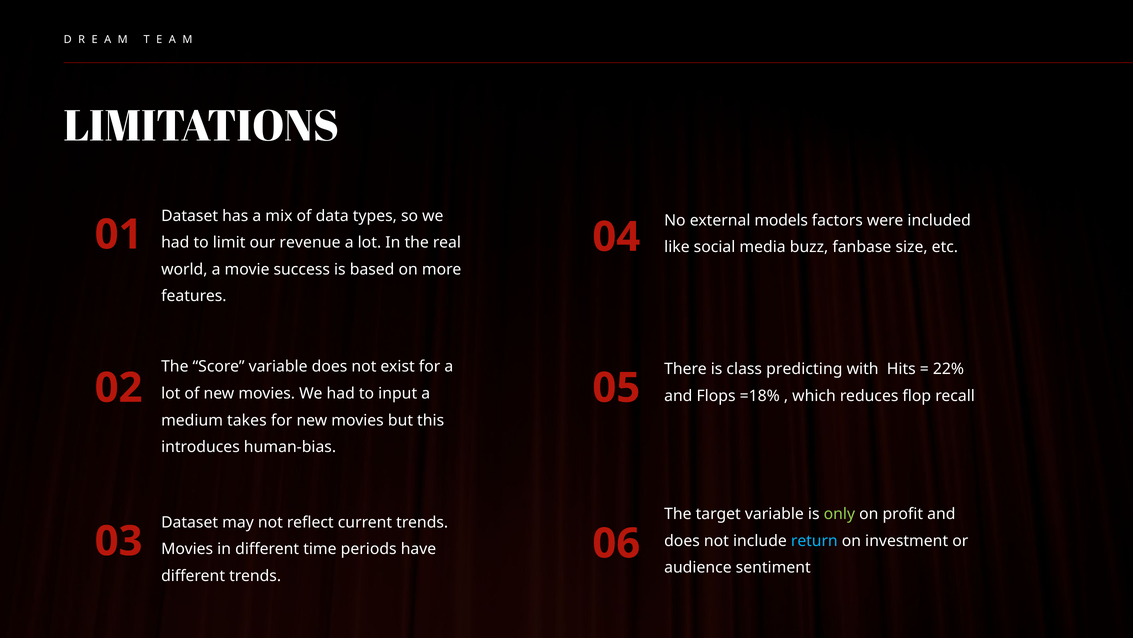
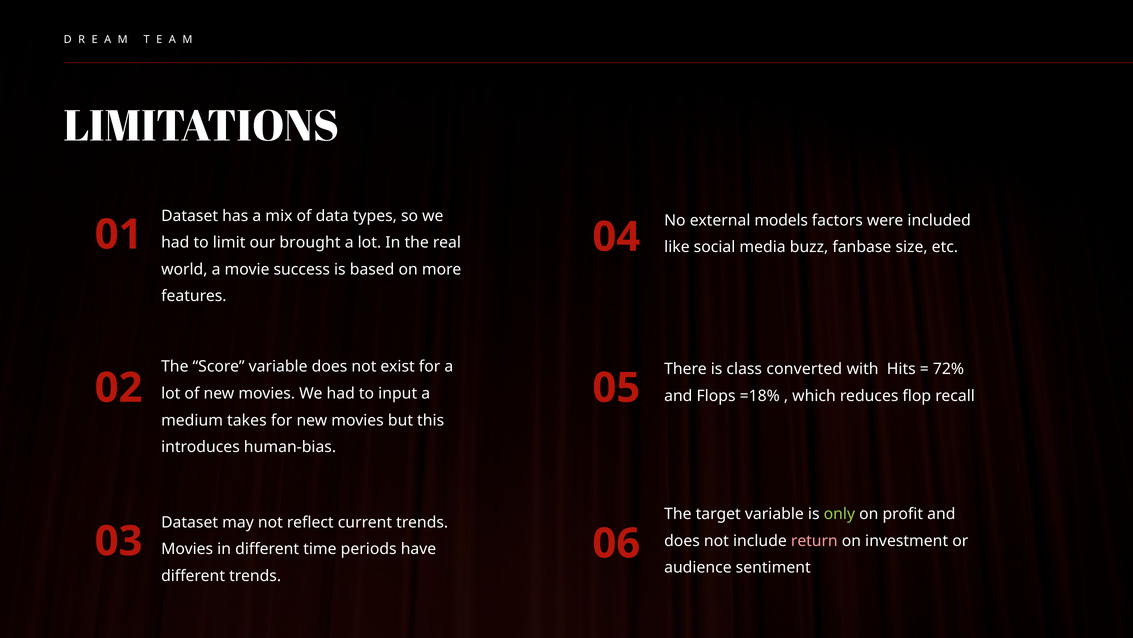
revenue: revenue -> brought (310, 242)
predicting: predicting -> converted (804, 369)
22%: 22% -> 72% (948, 369)
return colour: light blue -> pink (814, 540)
